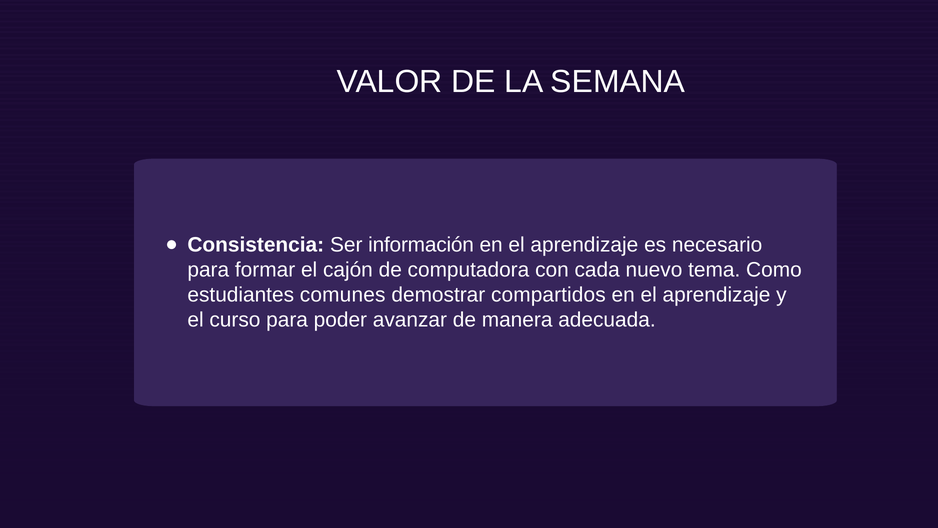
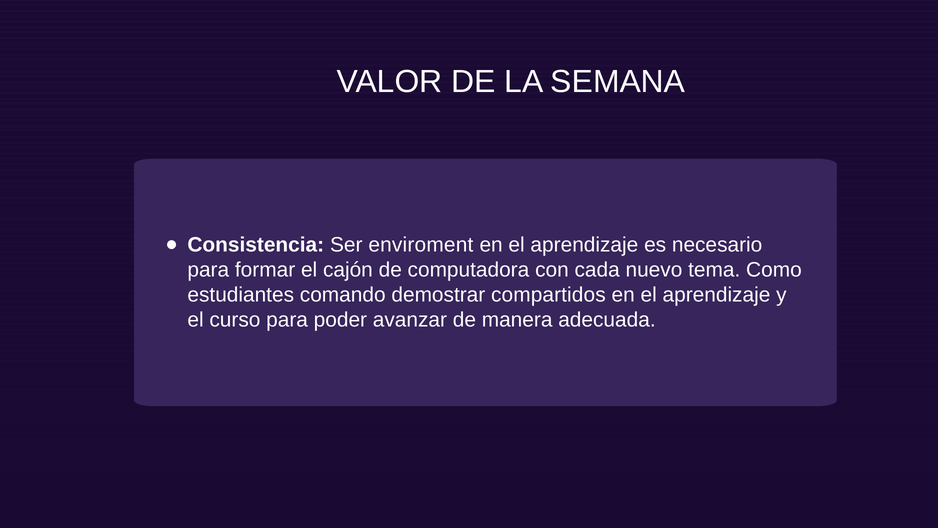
información: información -> enviroment (421, 245)
comunes: comunes -> comando (343, 295)
